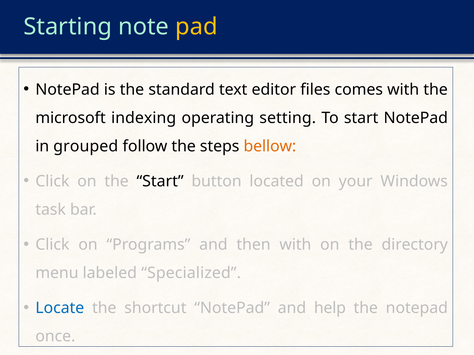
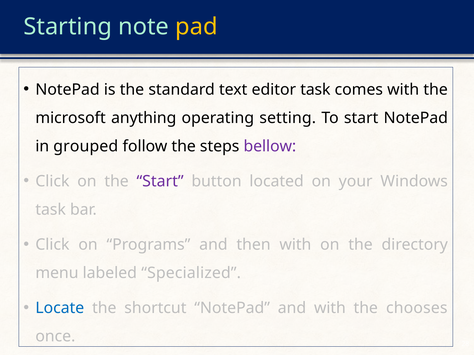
editor files: files -> task (315, 90)
indexing: indexing -> anything (144, 118)
bellow colour: orange -> purple (270, 146)
Start colour: black -> purple (160, 181)
and help: help -> with (330, 308)
the notepad: notepad -> chooses (417, 308)
